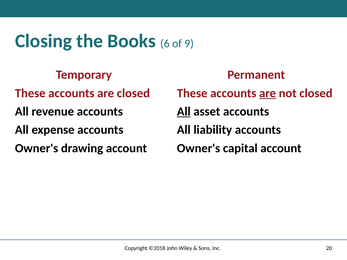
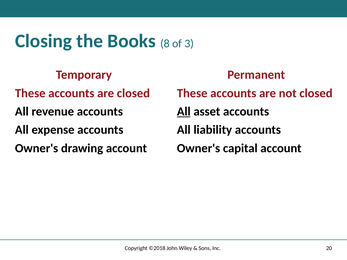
6: 6 -> 8 (165, 43)
9: 9 -> 3 (189, 43)
are underline: present -> none (268, 93)
